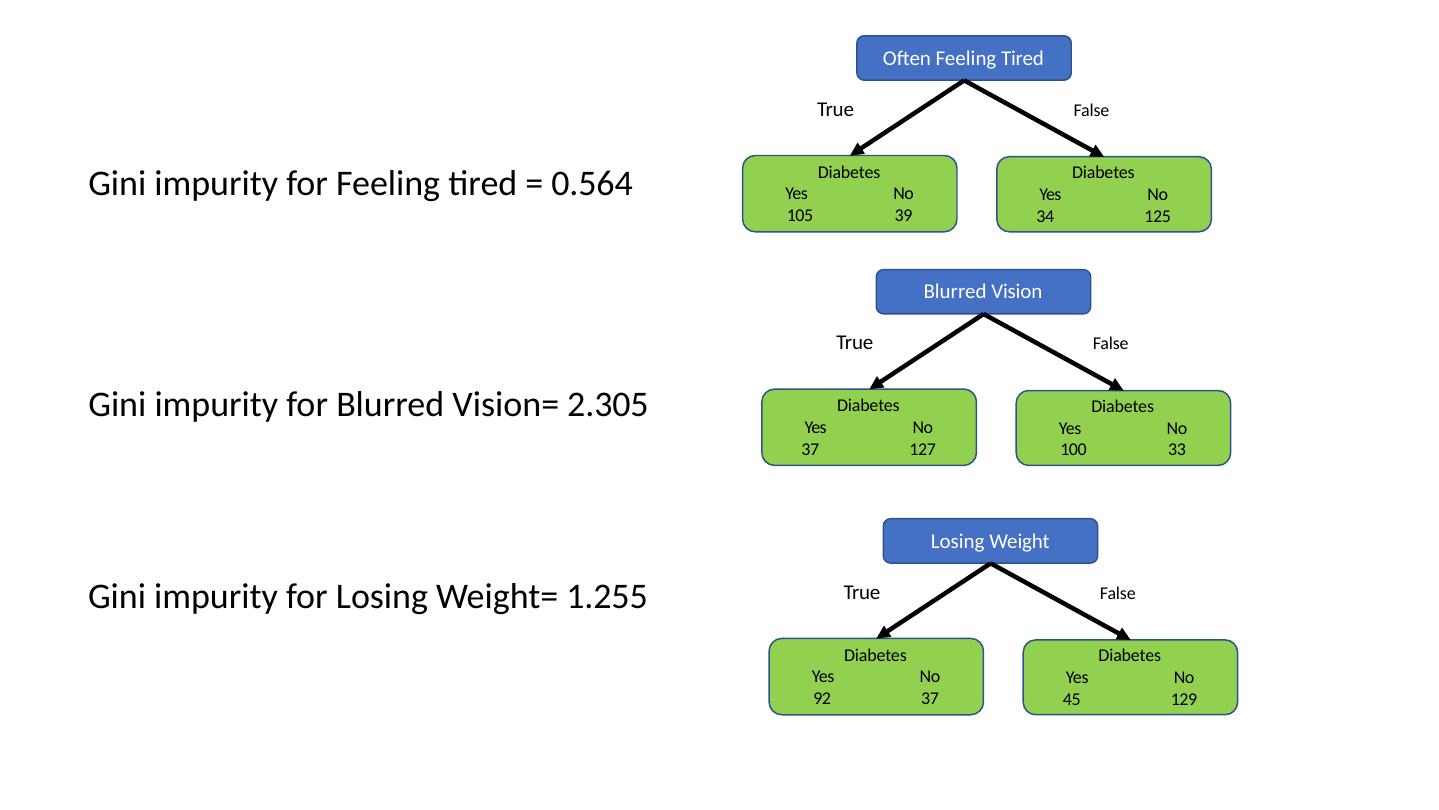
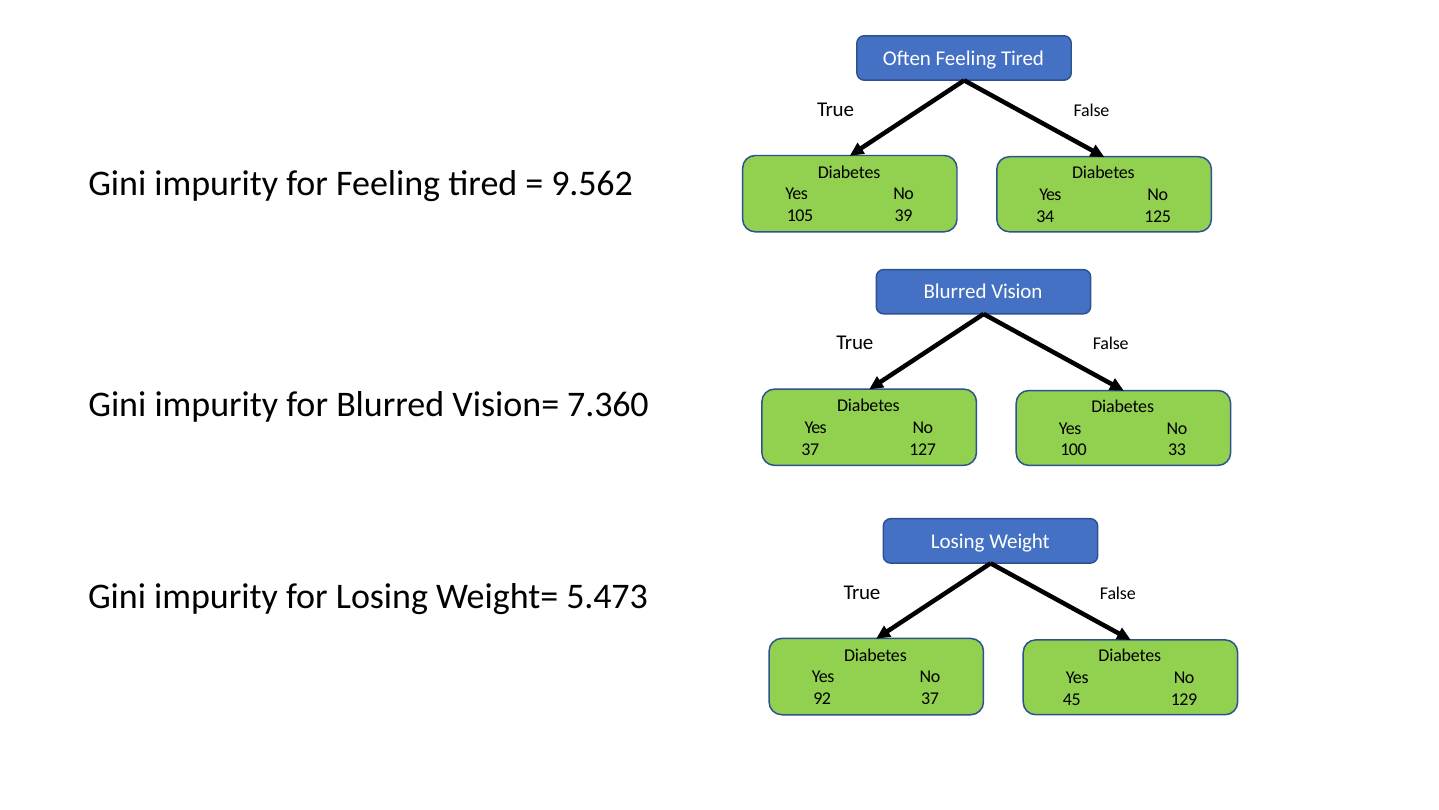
0.564: 0.564 -> 9.562 (592, 184)
2.305: 2.305 -> 7.360 (608, 405)
1.255: 1.255 -> 5.473 (607, 596)
